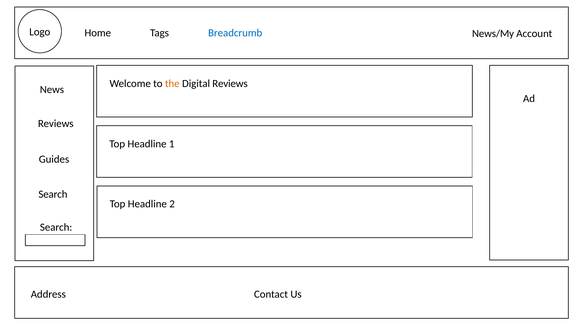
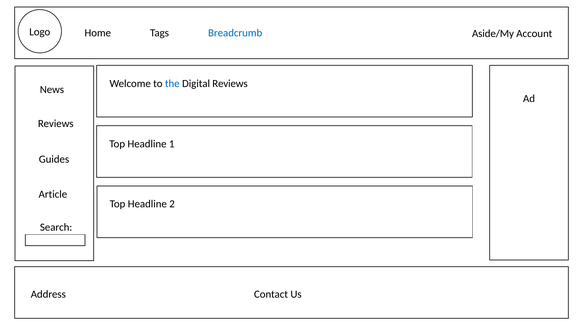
News/My: News/My -> Aside/My (493, 34)
the colour: orange -> blue (172, 83)
Search: Search -> Article (53, 194)
